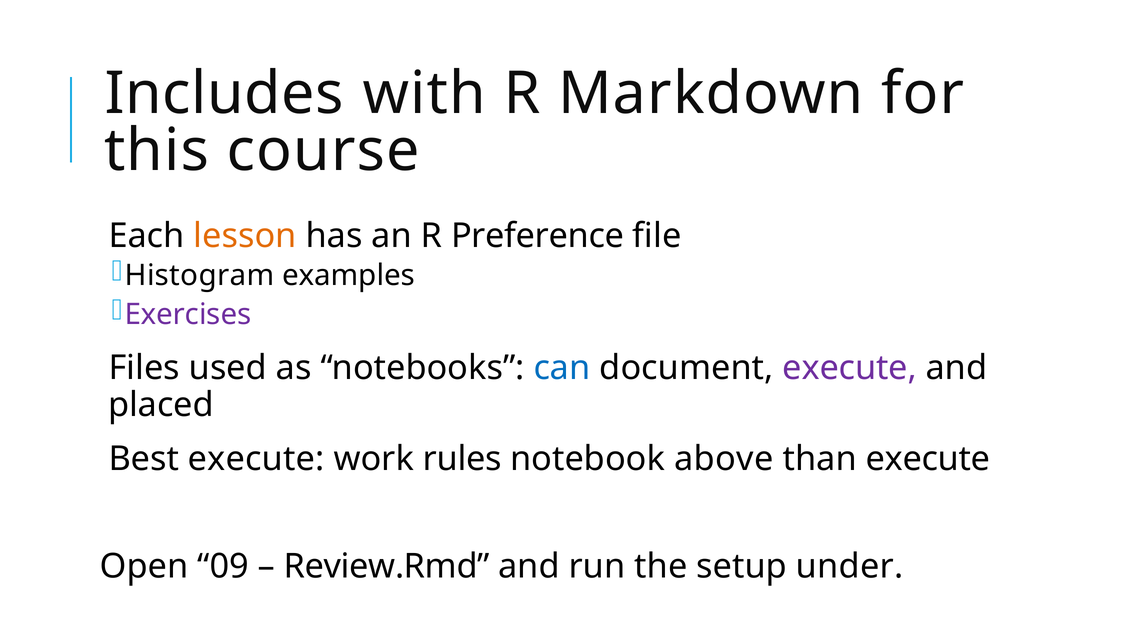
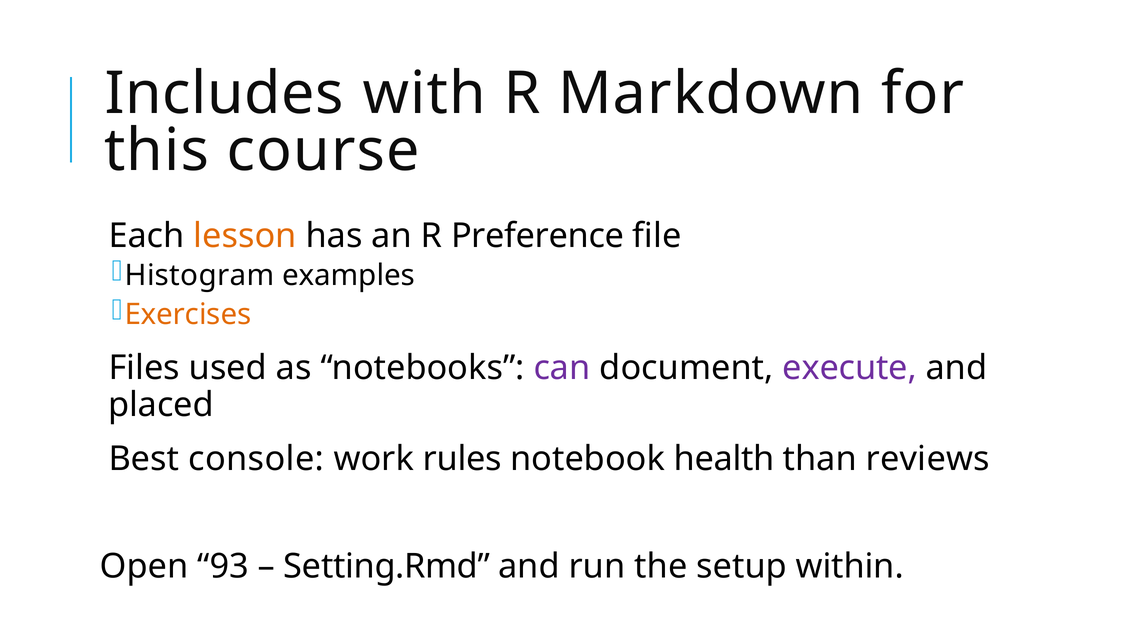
Exercises colour: purple -> orange (188, 314)
can colour: blue -> purple (562, 368)
Best execute: execute -> console (256, 458)
above: above -> health (724, 458)
than execute: execute -> reviews (928, 458)
09: 09 -> 93 (223, 566)
Review.Rmd: Review.Rmd -> Setting.Rmd (387, 566)
under: under -> within (850, 566)
